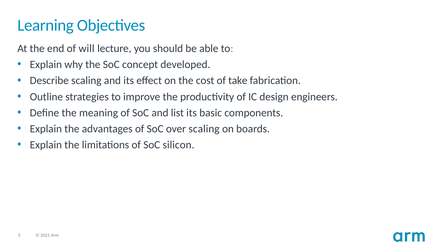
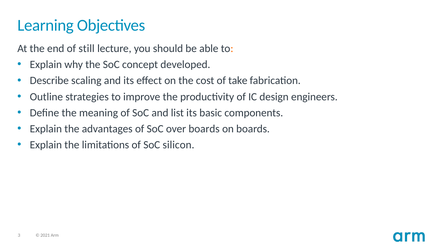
will: will -> still (87, 48)
over scaling: scaling -> boards (204, 129)
